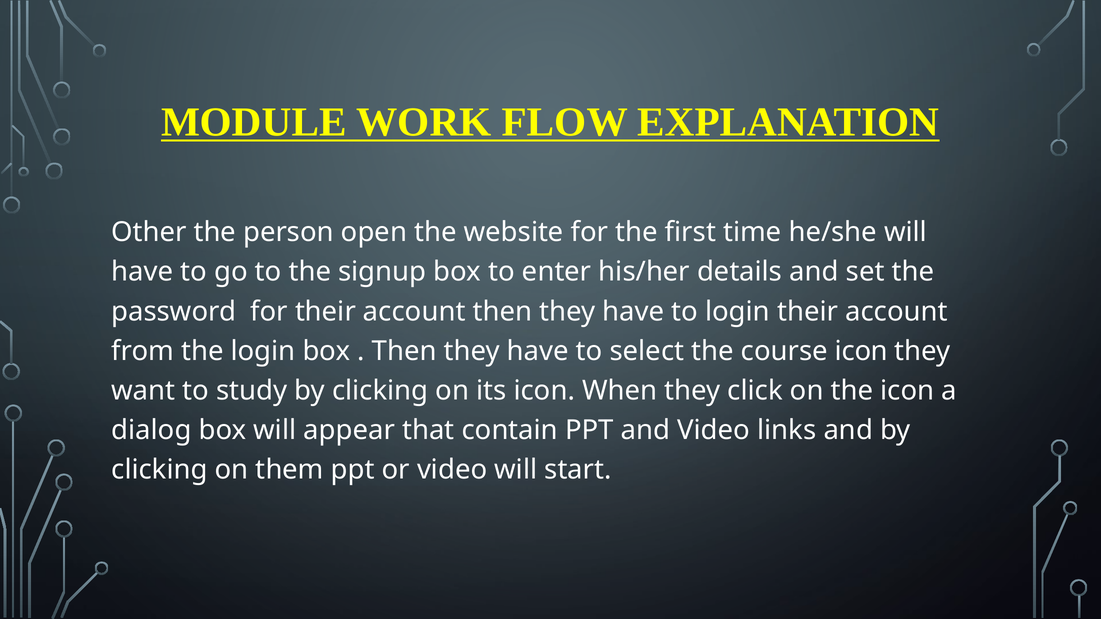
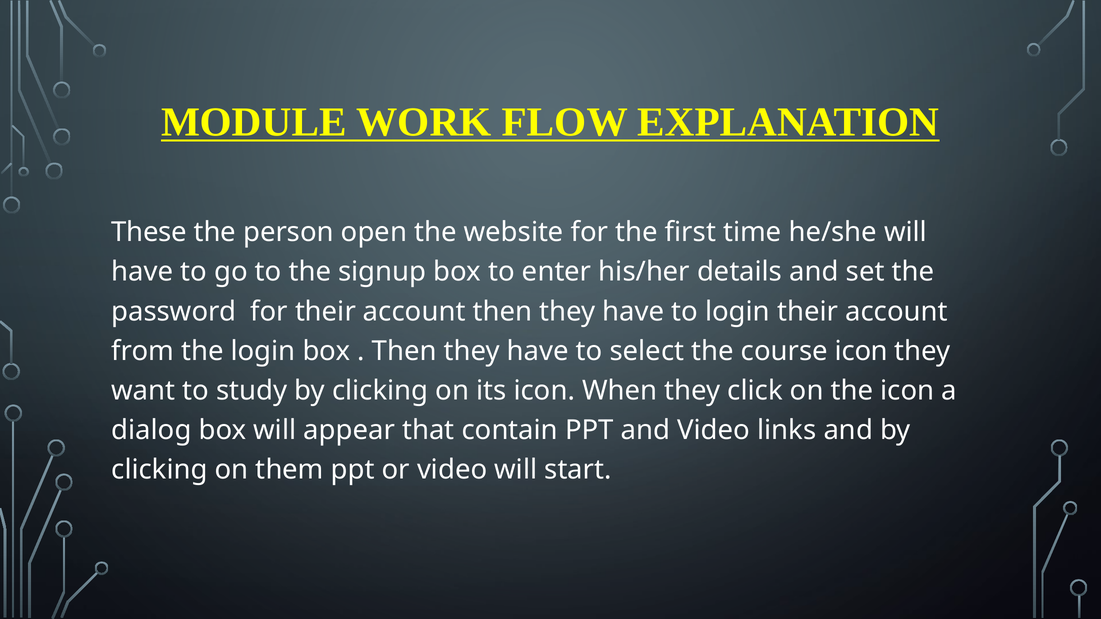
Other: Other -> These (149, 232)
